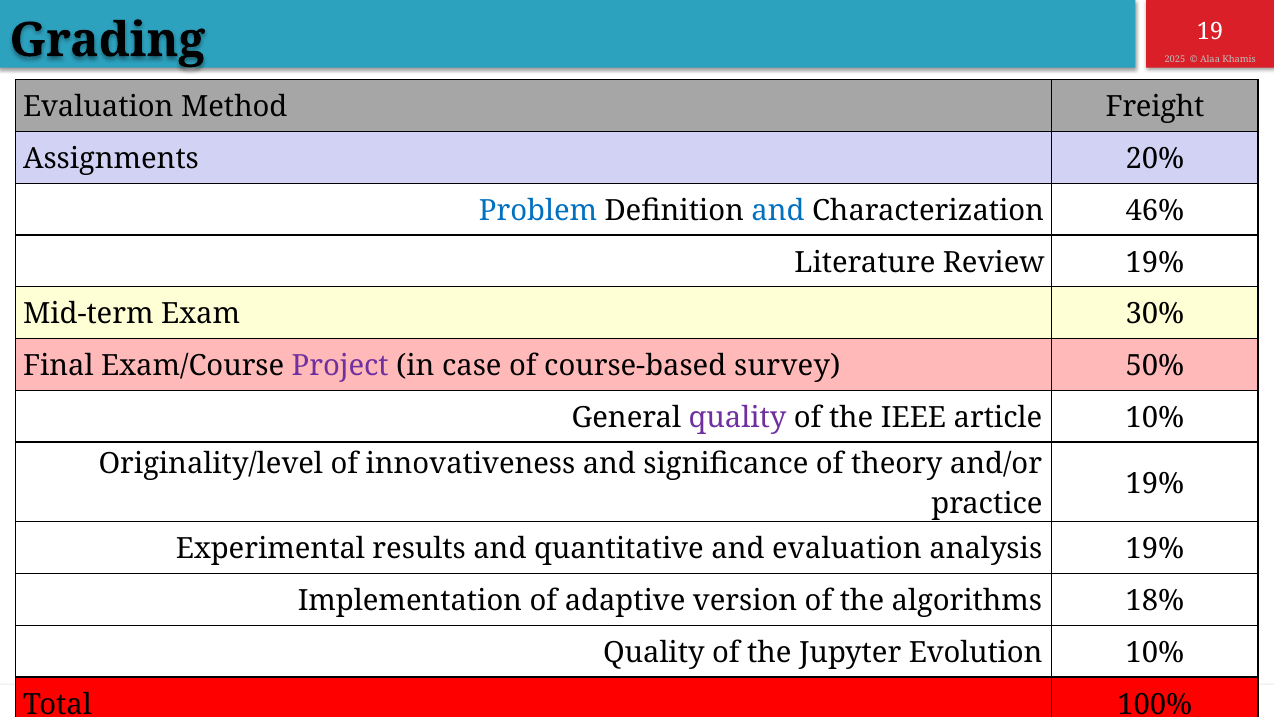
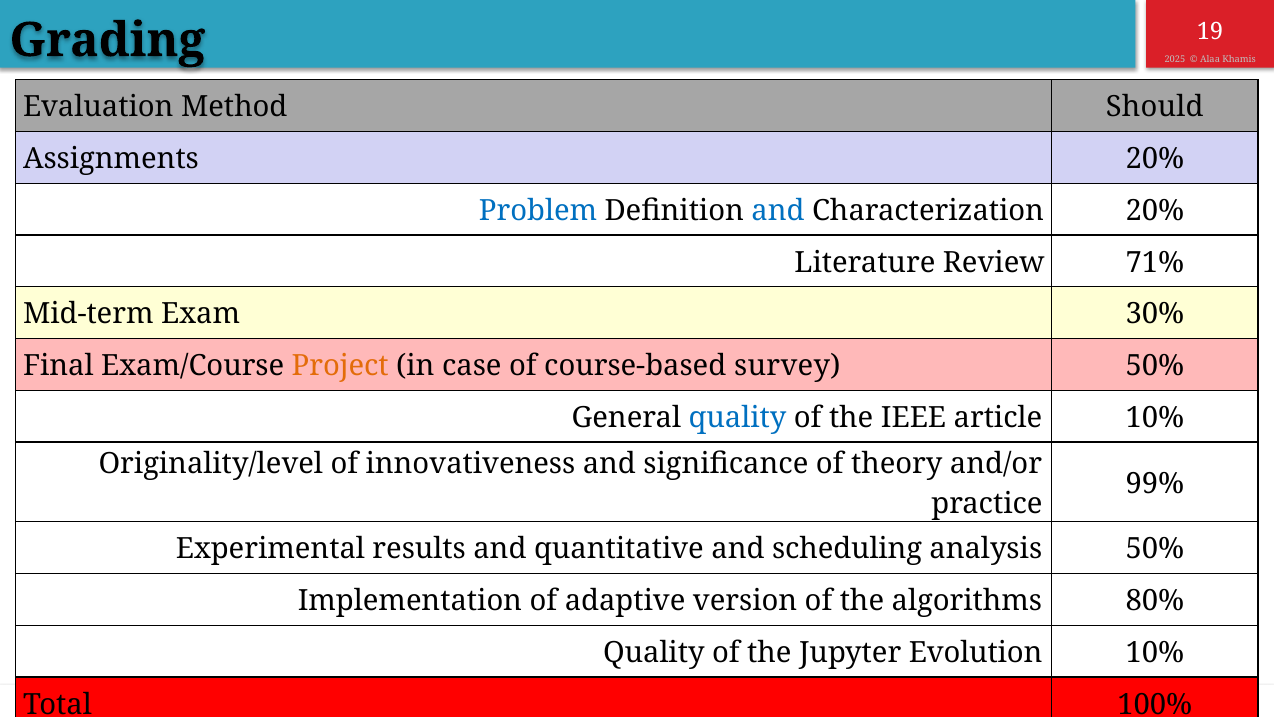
Freight: Freight -> Should (1155, 107)
Characterization 46%: 46% -> 20% (1155, 211)
Review 19%: 19% -> 71% (1155, 262)
Project colour: purple -> orange (340, 366)
quality colour: purple -> blue (737, 418)
19%: 19% -> 99% (1155, 483)
and evaluation: evaluation -> scheduling (847, 549)
analysis 19%: 19% -> 50% (1155, 549)
18%: 18% -> 80% (1155, 601)
